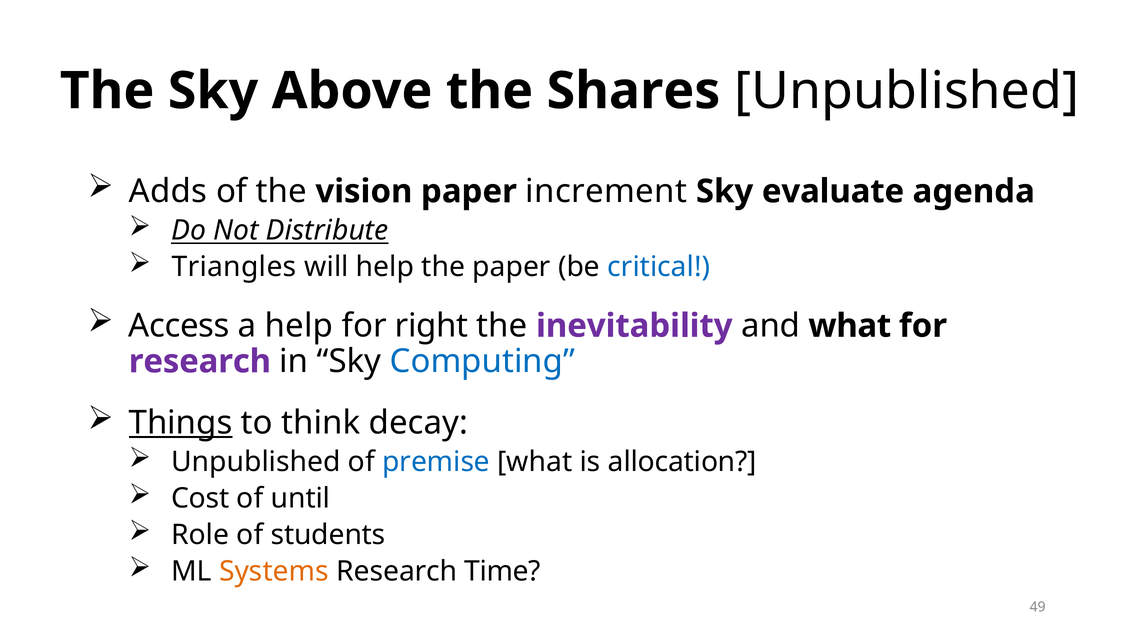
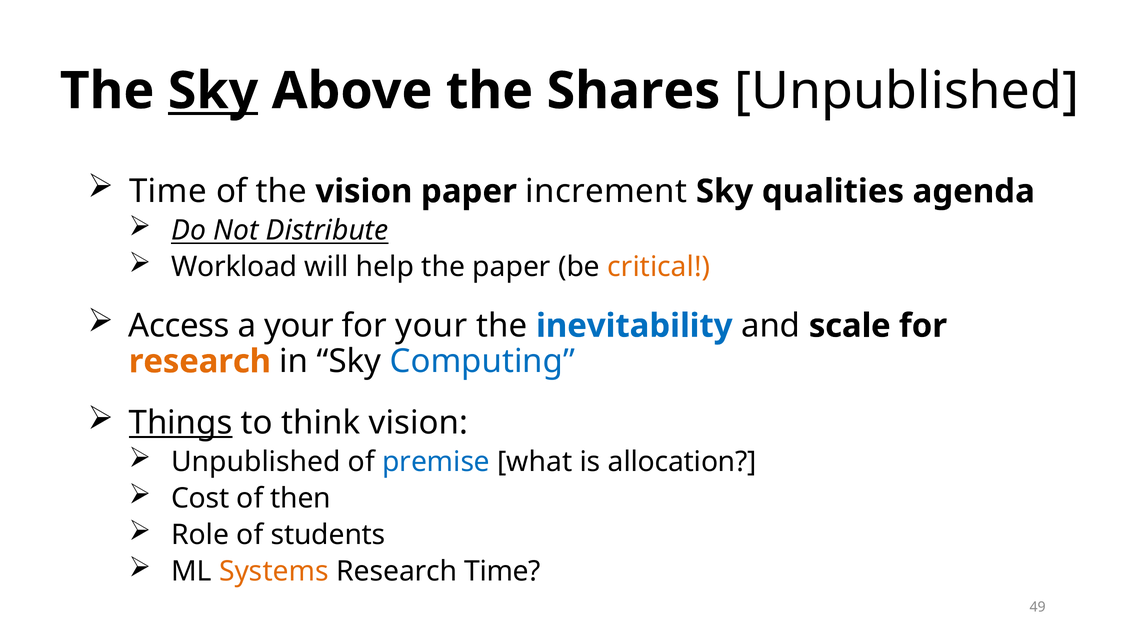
Sky underline: none -> present (213, 91)
Adds: Adds -> Time (168, 191)
evaluate: evaluate -> qualities (833, 191)
Triangles: Triangles -> Workload (234, 267)
critical colour: blue -> orange (659, 267)
a help: help -> your (299, 326)
for right: right -> your (431, 326)
inevitability colour: purple -> blue (634, 326)
and what: what -> scale (850, 326)
research colour: purple -> orange (200, 361)
think decay: decay -> vision (418, 423)
until: until -> then (301, 498)
